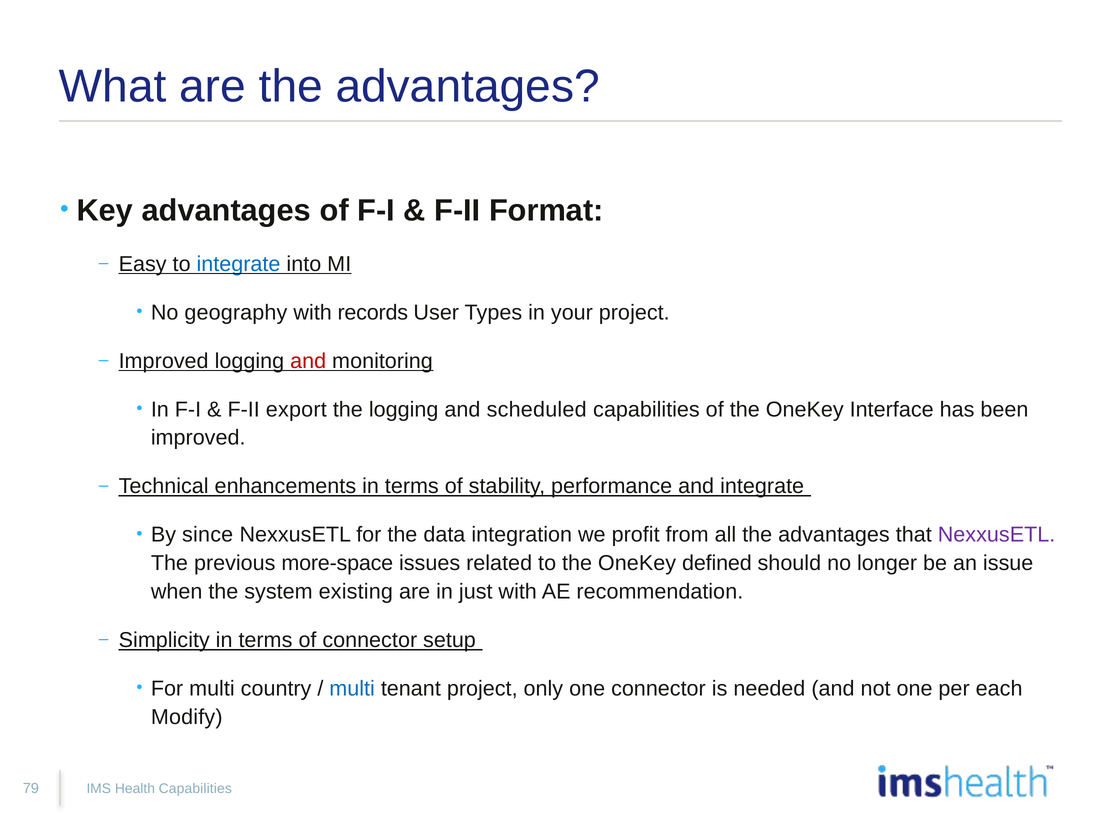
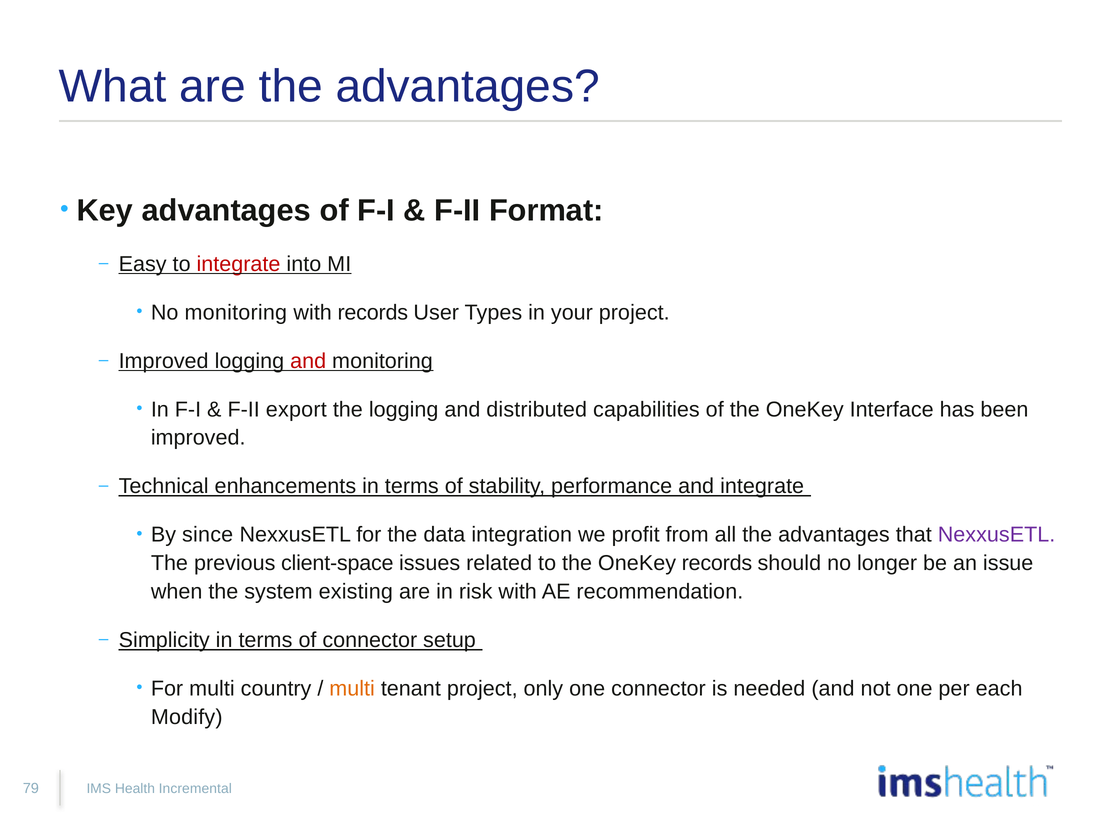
integrate colour: blue -> red (238, 264)
No geography: geography -> monitoring (236, 312)
scheduled: scheduled -> distributed (537, 409)
more-space: more-space -> client-space (337, 563)
OneKey defined: defined -> records (717, 563)
just: just -> risk (476, 592)
multi colour: blue -> orange (352, 689)
Health Capabilities: Capabilities -> Incremental (195, 789)
